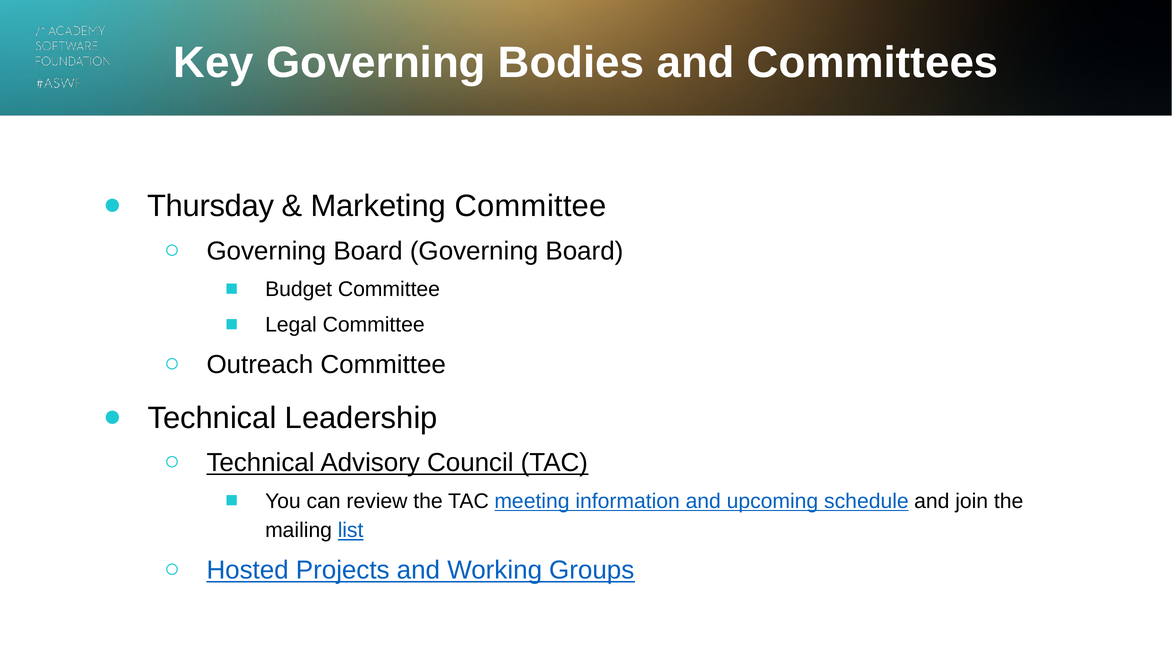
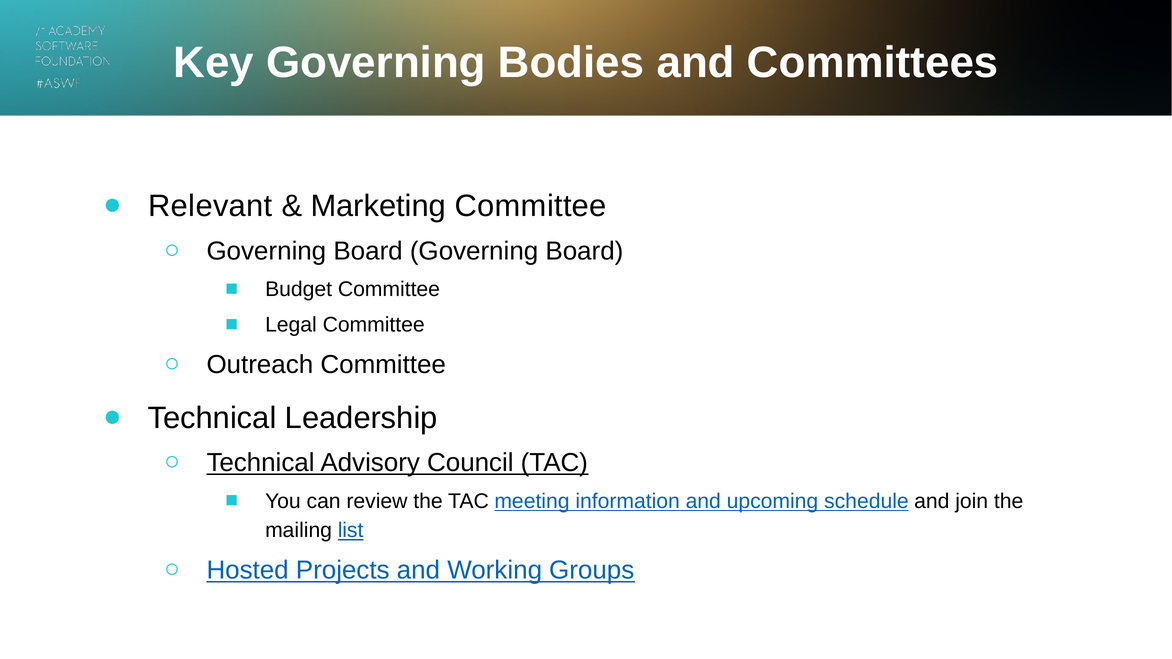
Thursday: Thursday -> Relevant (210, 206)
